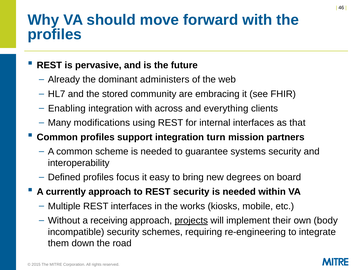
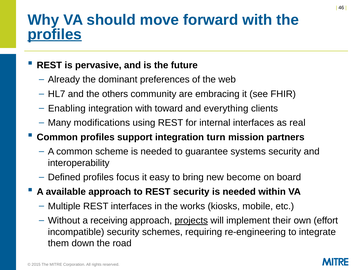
profiles underline: none -> present (55, 34)
administers: administers -> preferences (165, 80)
stored: stored -> others (115, 94)
across: across -> toward (169, 108)
that: that -> real (297, 123)
degrees: degrees -> become (244, 177)
currently: currently -> available (66, 192)
body: body -> effort (326, 221)
